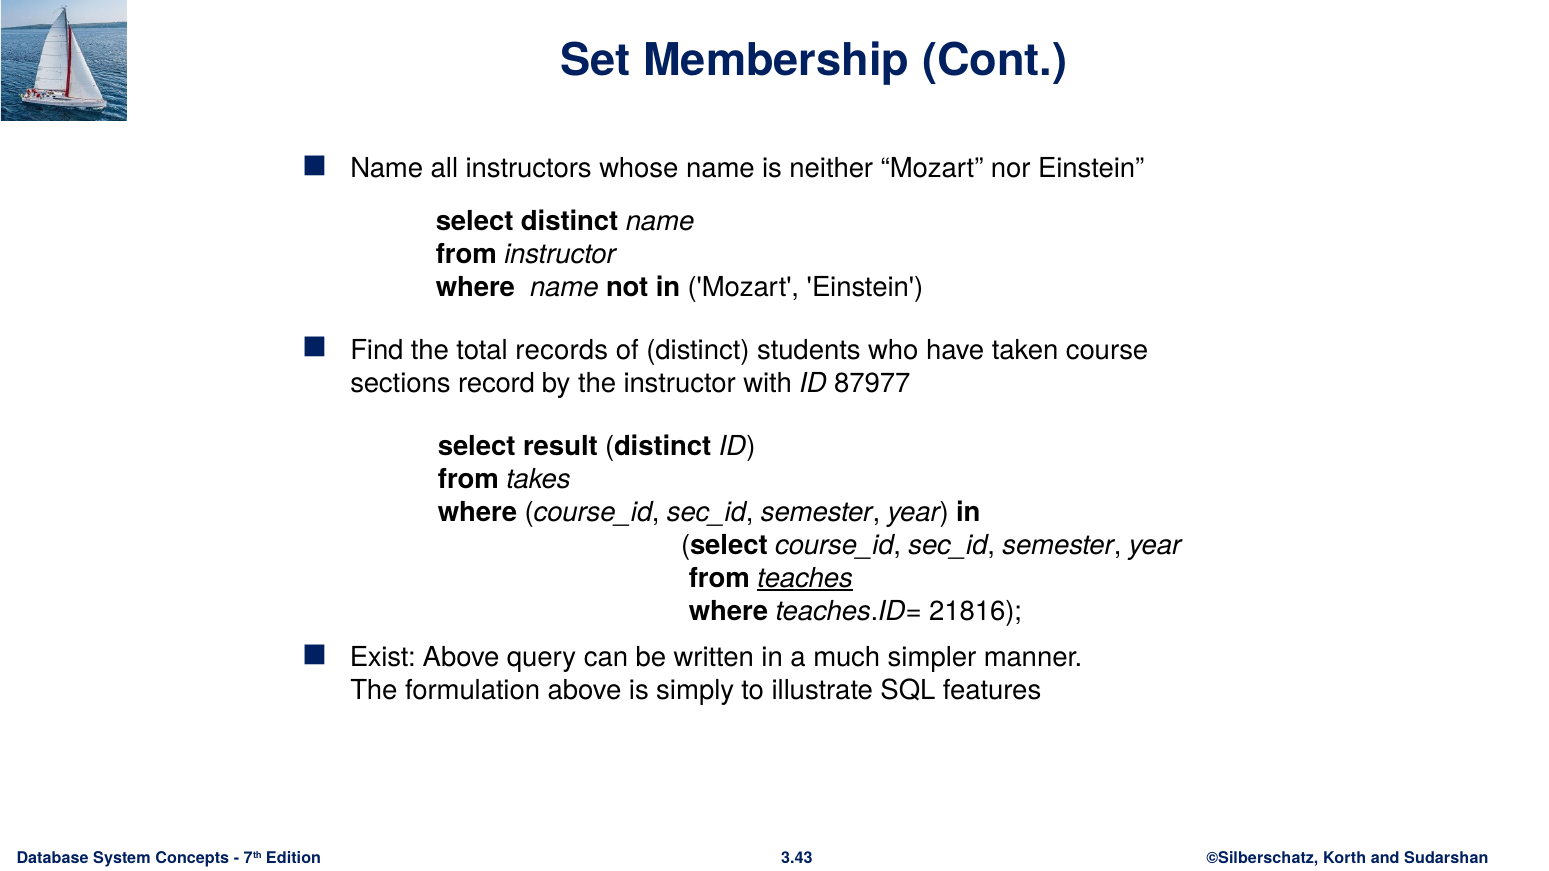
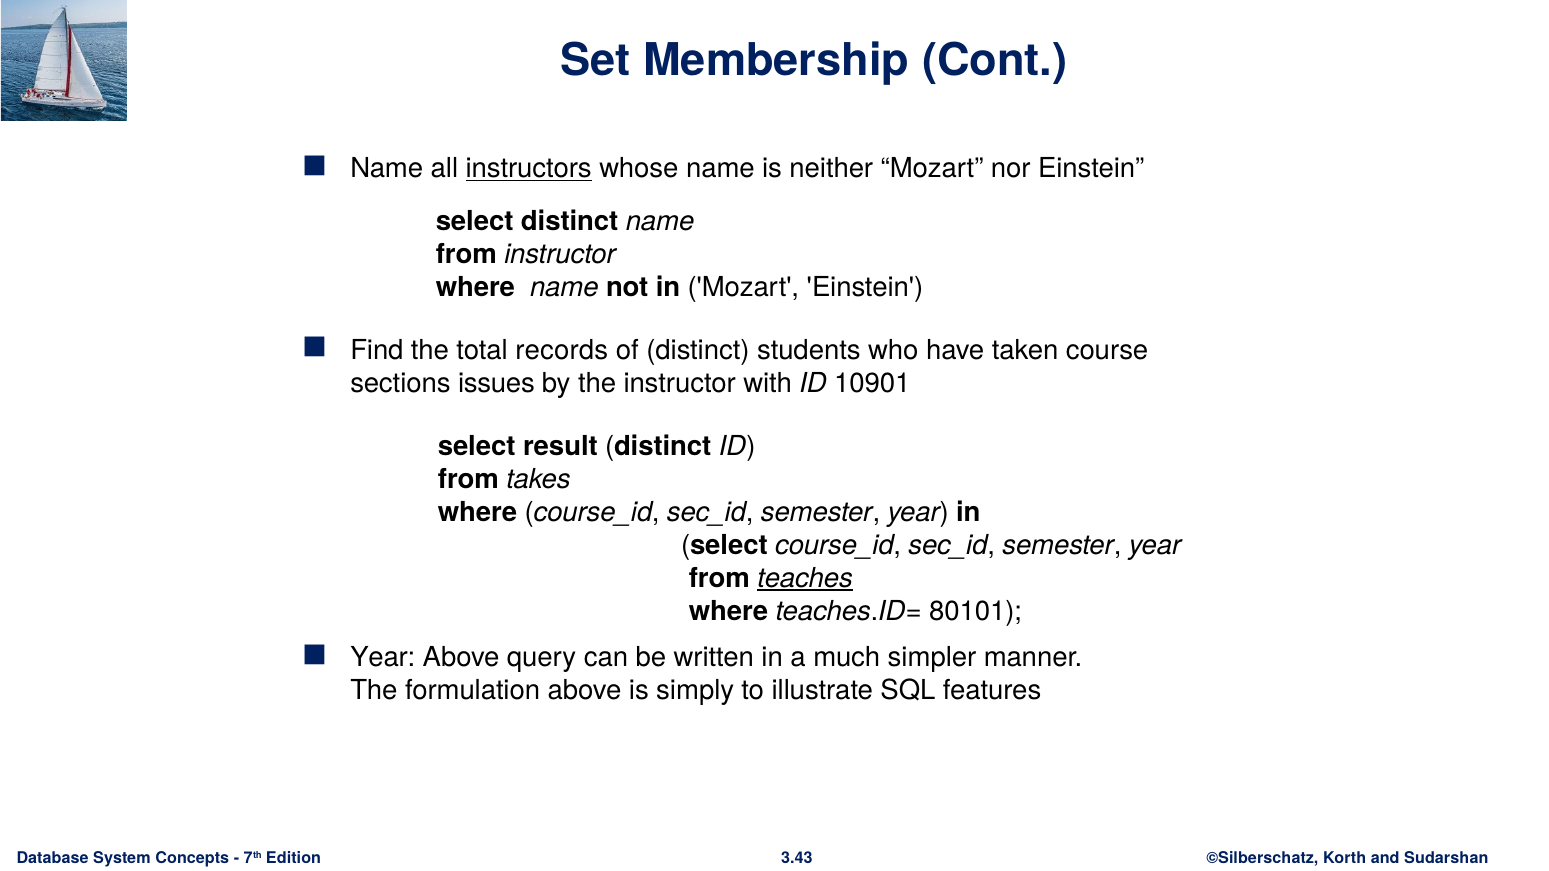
instructors underline: none -> present (529, 169)
record: record -> issues (496, 383)
87977: 87977 -> 10901 (872, 383)
21816: 21816 -> 80101 (976, 611)
Exist: Exist -> Year (383, 658)
